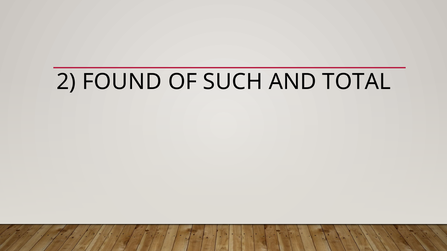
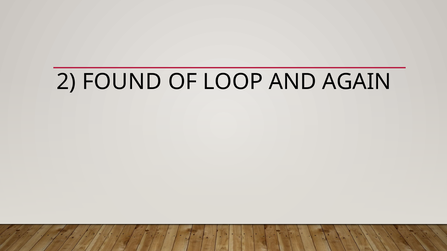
SUCH: SUCH -> LOOP (233, 82)
TOTAL: TOTAL -> AGAIN (357, 82)
